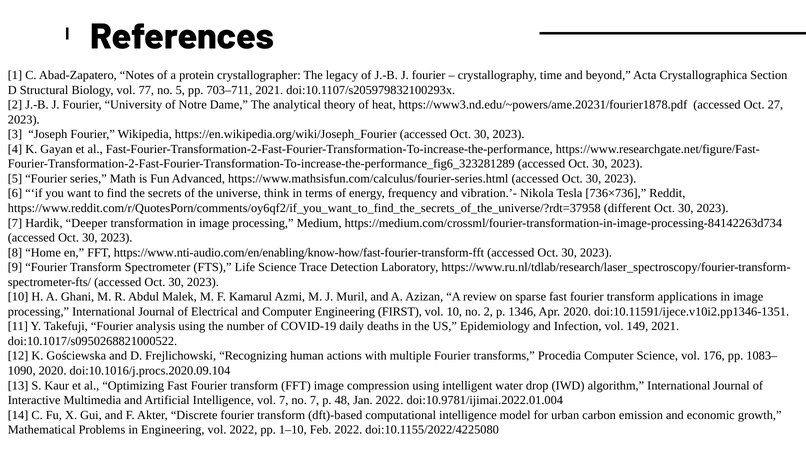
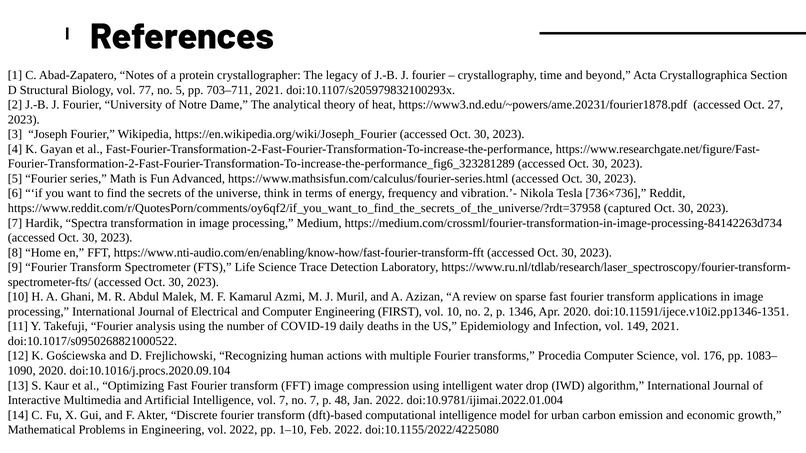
different: different -> captured (627, 208)
Deeper: Deeper -> Spectra (87, 223)
